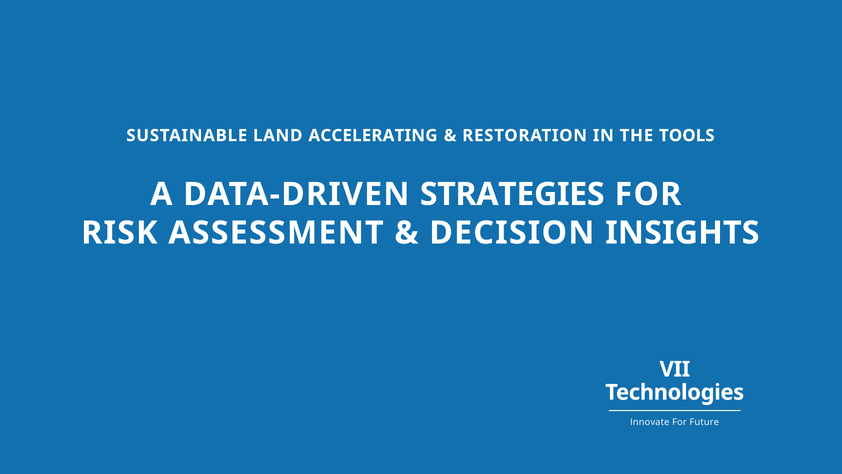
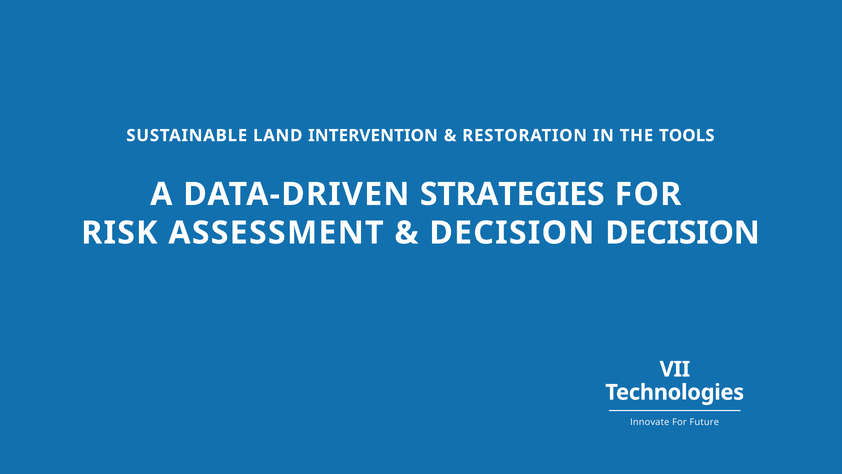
ACCELERATING: ACCELERATING -> INTERVENTION (373, 135)
DECISION INSIGHTS: INSIGHTS -> DECISION (683, 233)
